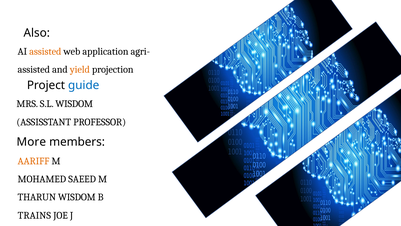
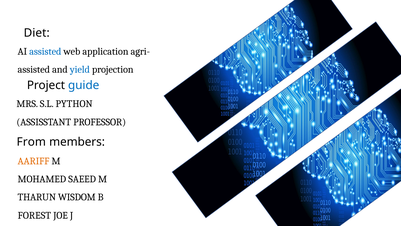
Also: Also -> Diet (37, 33)
assisted colour: orange -> blue (45, 51)
yield colour: orange -> blue (80, 69)
S.L WISDOM: WISDOM -> PYTHON (74, 104)
More: More -> From (31, 142)
TRAINS: TRAINS -> FOREST (34, 215)
